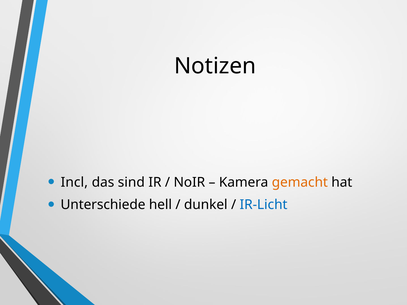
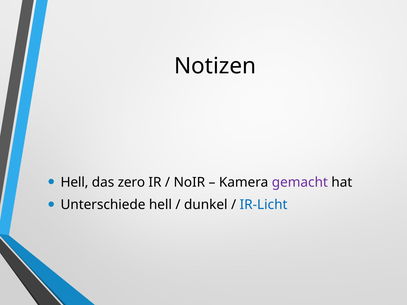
Incl: Incl -> Hell (74, 183)
sind: sind -> zero (131, 183)
gemacht colour: orange -> purple (300, 183)
